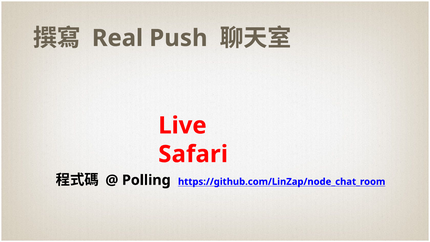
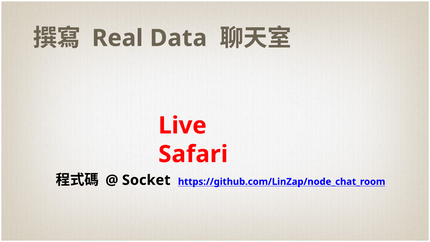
Push: Push -> Data (178, 38)
Polling: Polling -> Socket (146, 180)
